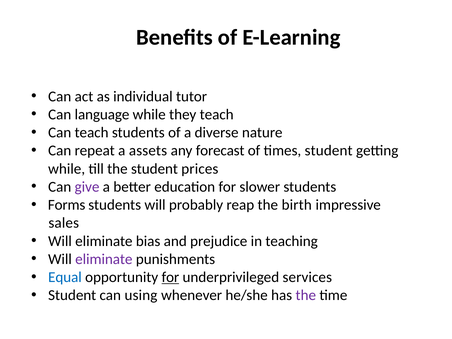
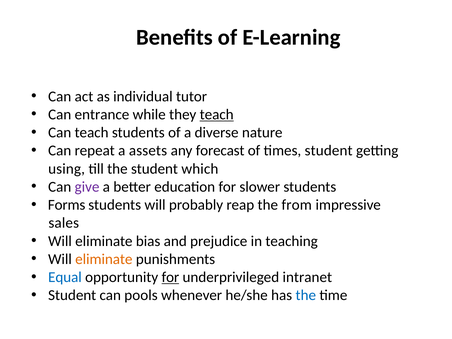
language: language -> entrance (102, 115)
teach underline: none -> present (217, 115)
while: while -> using (67, 169)
prices: prices -> which (200, 169)
birth: birth -> from (297, 205)
eliminate colour: purple -> orange (104, 259)
services: services -> intranet (307, 277)
using: using -> pools (141, 295)
the colour: purple -> blue (306, 295)
